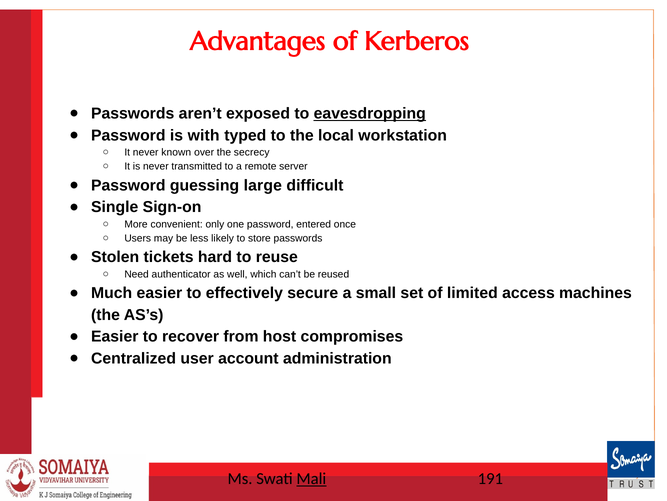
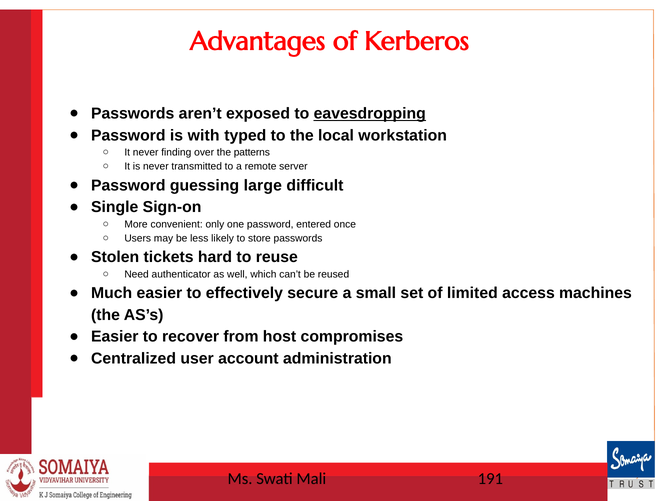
known: known -> finding (176, 152)
secrecy: secrecy -> patterns (252, 152)
Mali underline: present -> none (311, 478)
